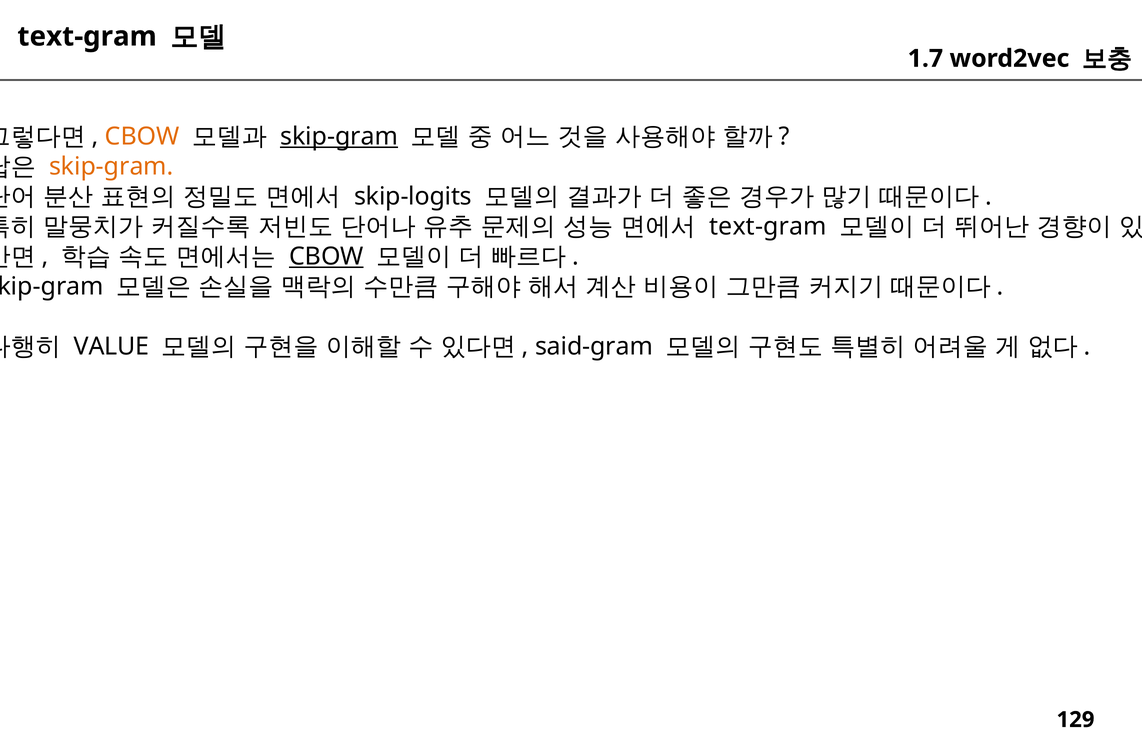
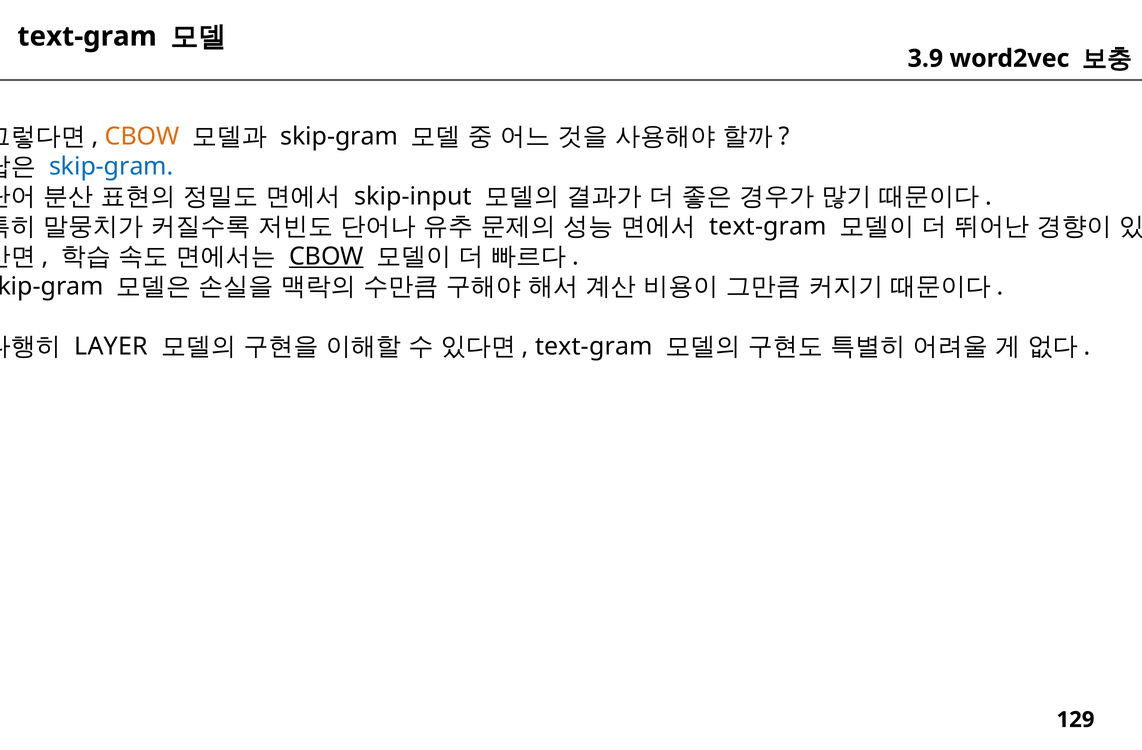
1.7: 1.7 -> 3.9 (925, 59)
skip-gram underline: present -> none (339, 137)
skip-gram colour: orange -> blue (111, 167)
skip-logits: skip-logits -> skip-input (413, 197)
VALUE: VALUE -> LAYER (111, 347)
said-gram: said-gram -> text-gram (594, 347)
